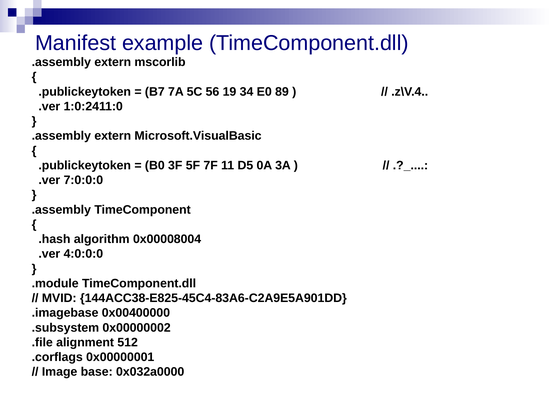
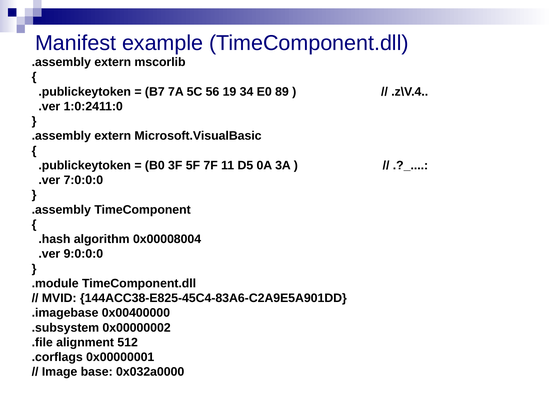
4:0:0:0: 4:0:0:0 -> 9:0:0:0 (83, 254)
